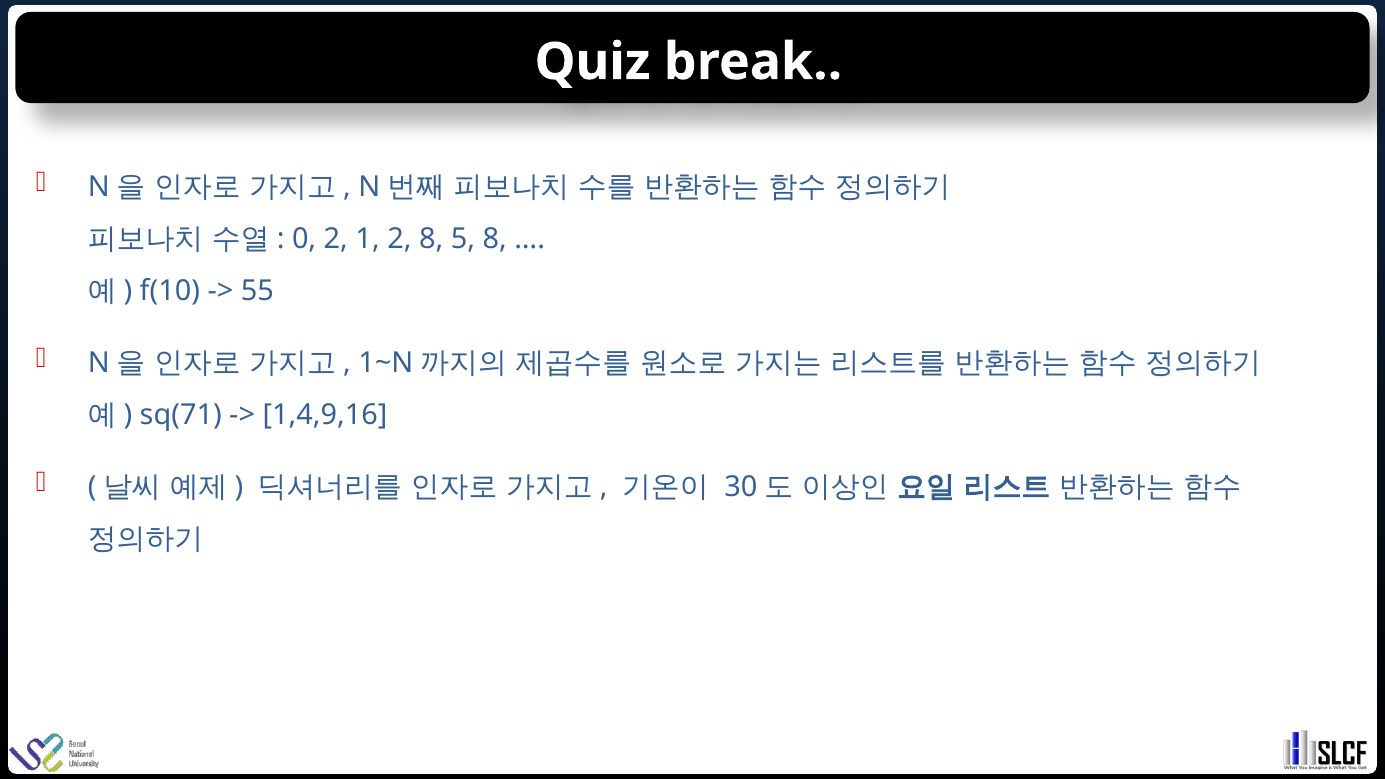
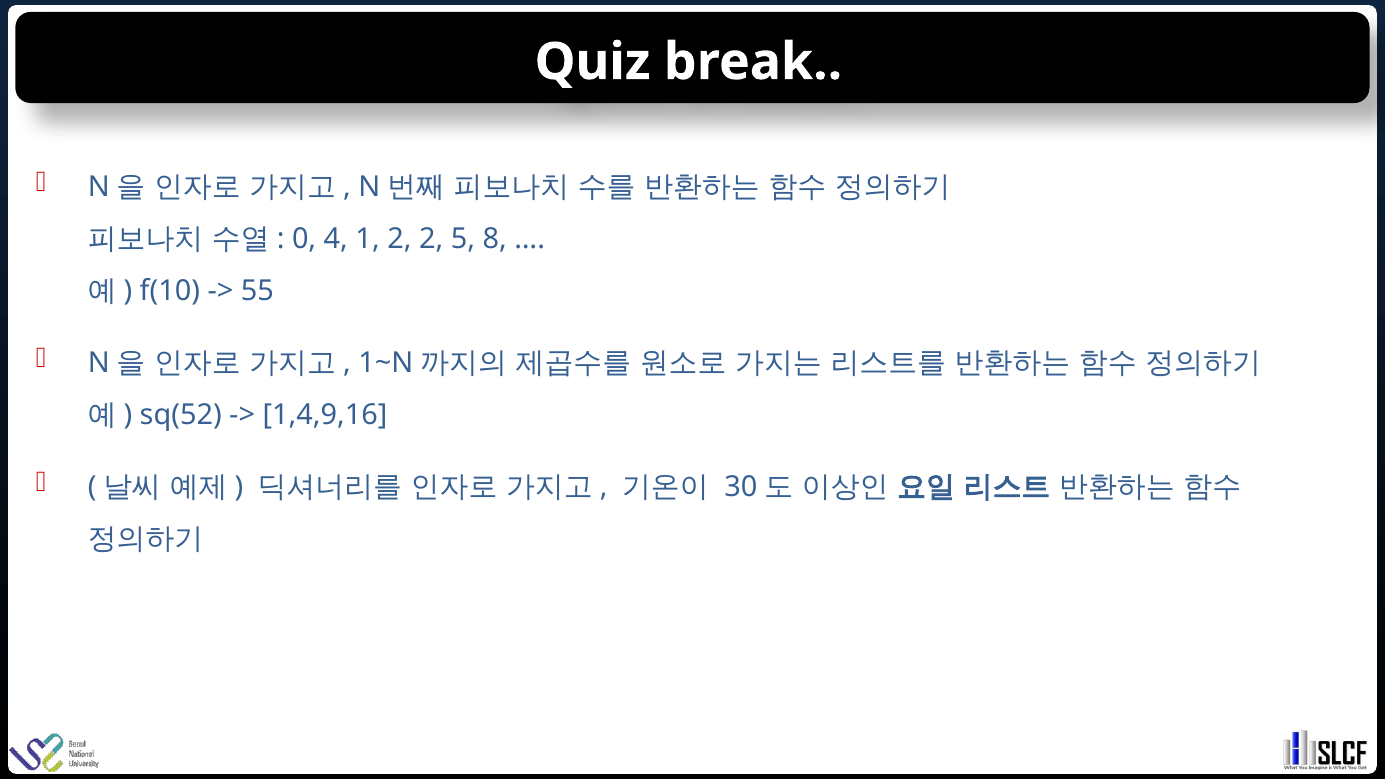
0 2: 2 -> 4 (336, 239)
2 8: 8 -> 2 (431, 239)
sq(71: sq(71 -> sq(52 (181, 415)
